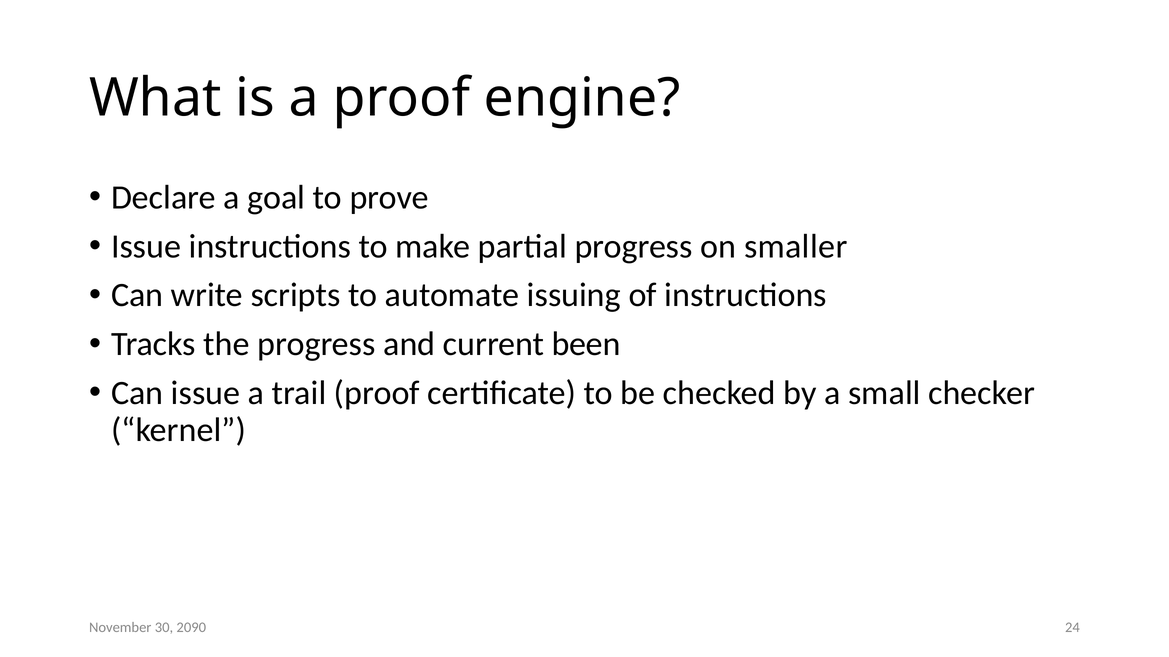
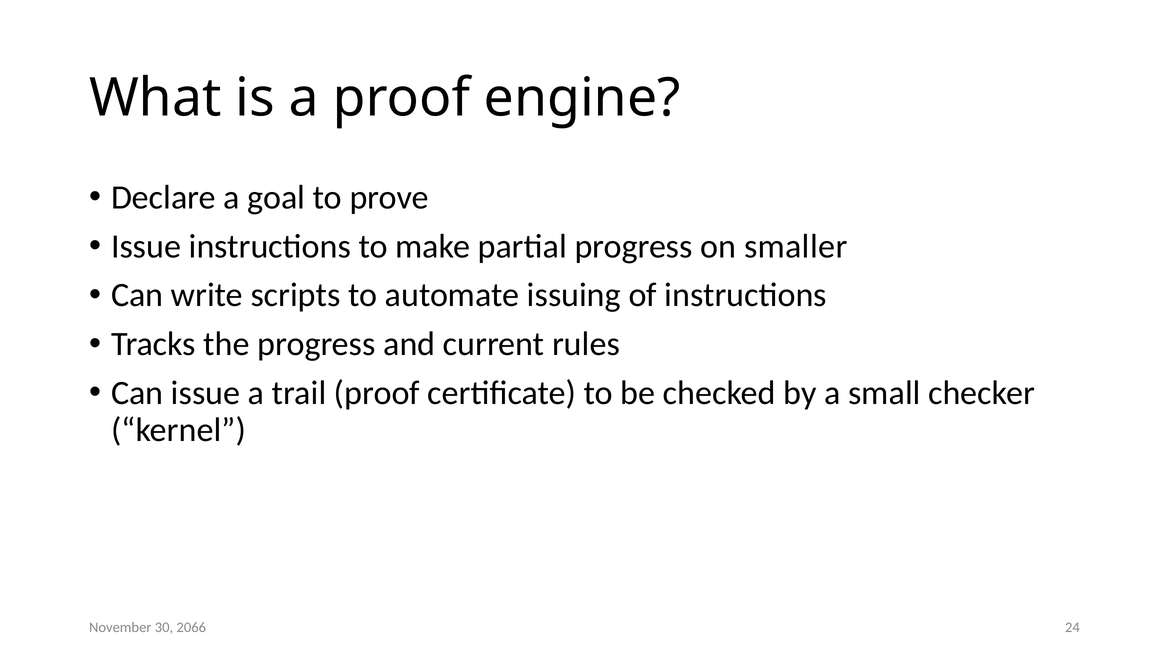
been: been -> rules (586, 344)
2090: 2090 -> 2066 (191, 628)
